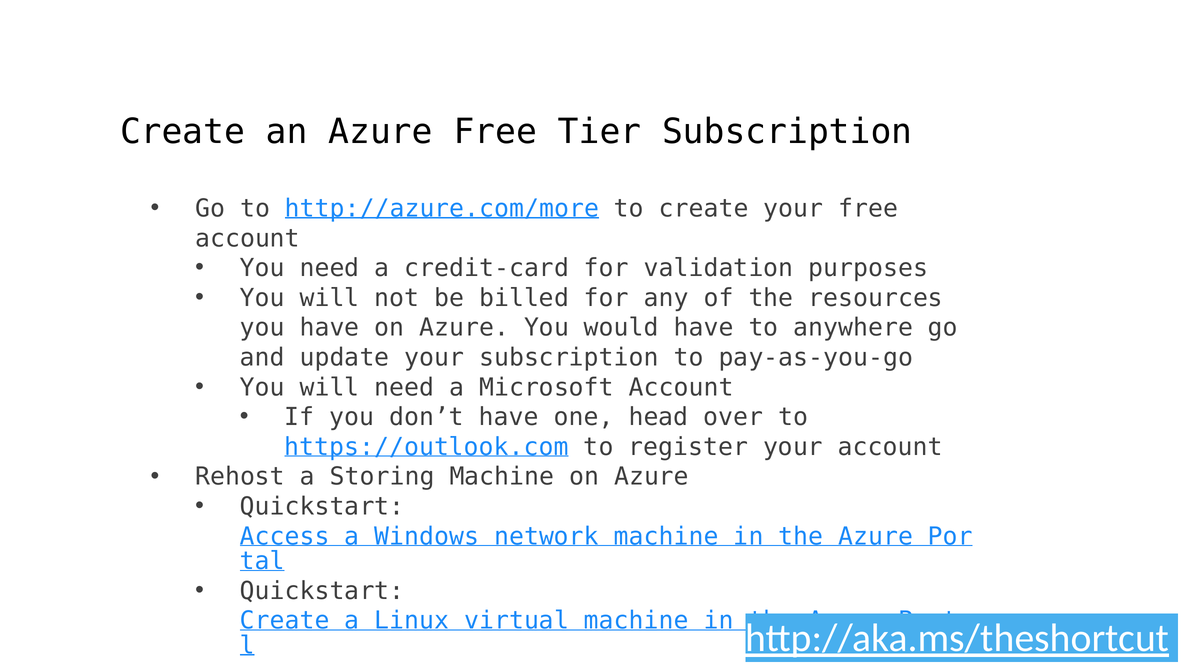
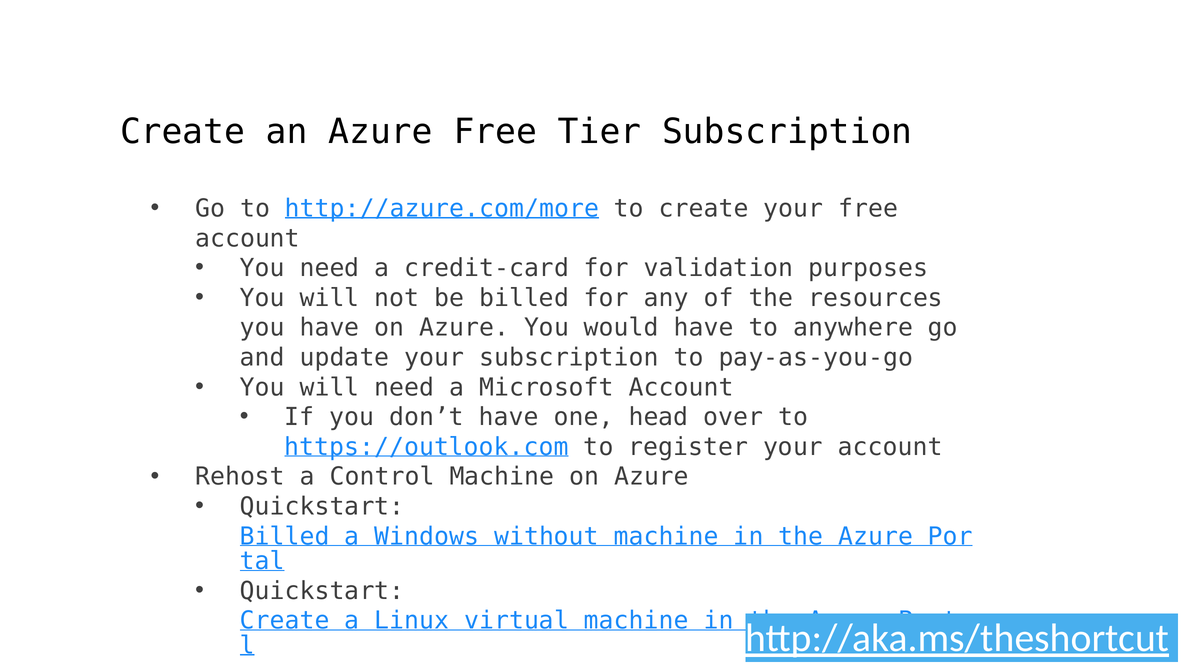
Storing: Storing -> Control (382, 476)
Access: Access -> Billed (285, 536)
network: network -> without (546, 536)
